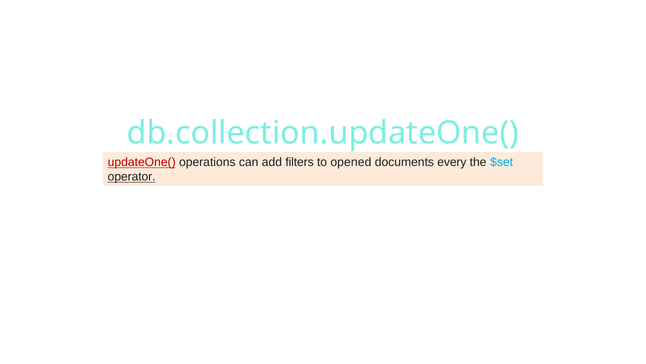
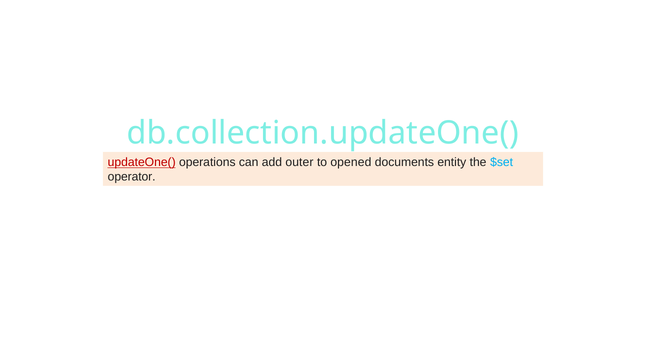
filters: filters -> outer (299, 162)
every: every -> entity (452, 162)
operator underline: present -> none (132, 177)
